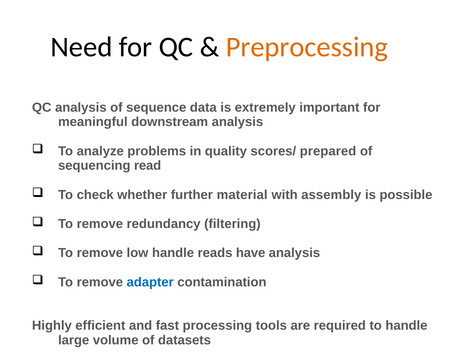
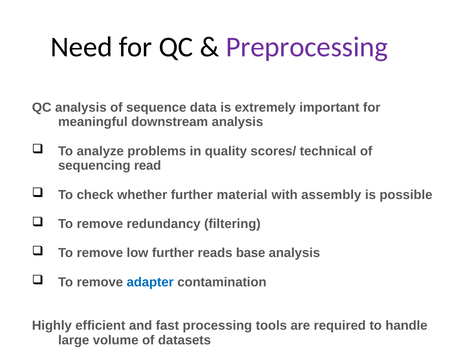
Preprocessing colour: orange -> purple (307, 47)
prepared: prepared -> technical (328, 151)
low handle: handle -> further (173, 253)
have: have -> base (251, 253)
